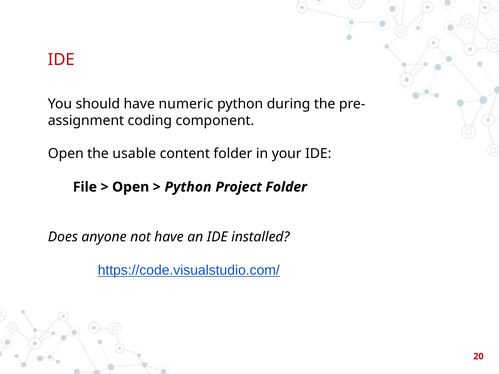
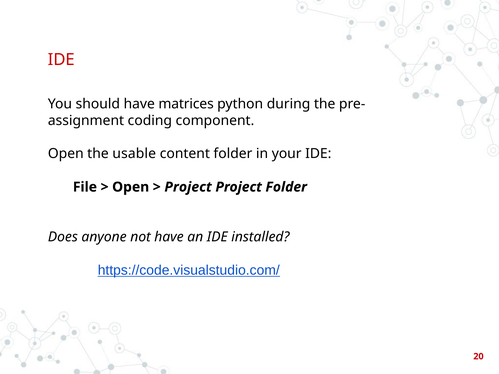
numeric: numeric -> matrices (186, 104)
Python: Python -> Project (188, 187)
